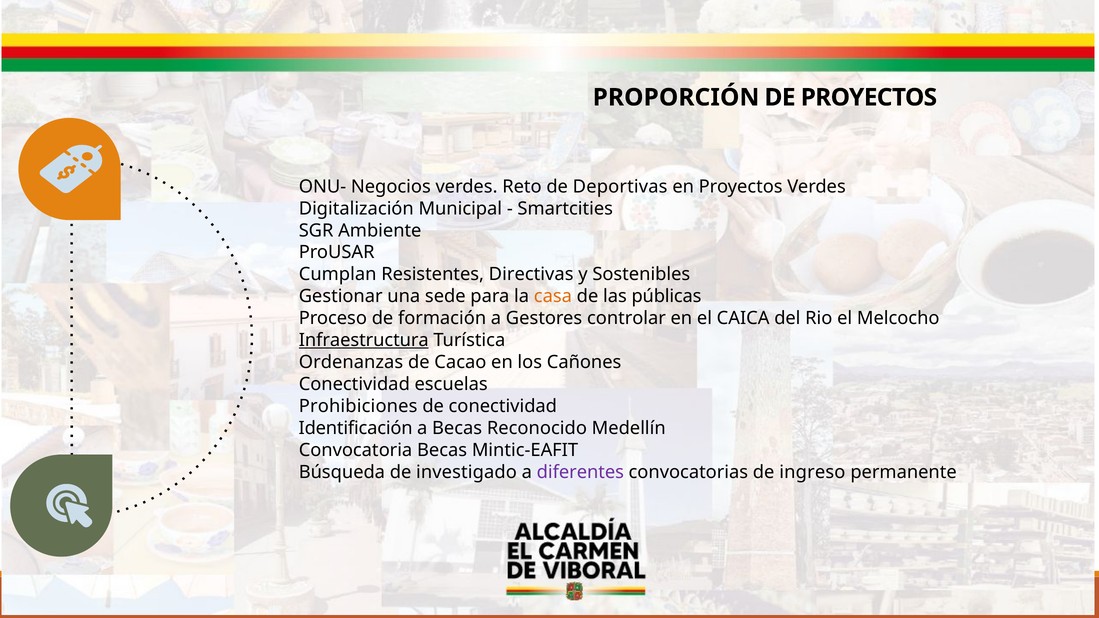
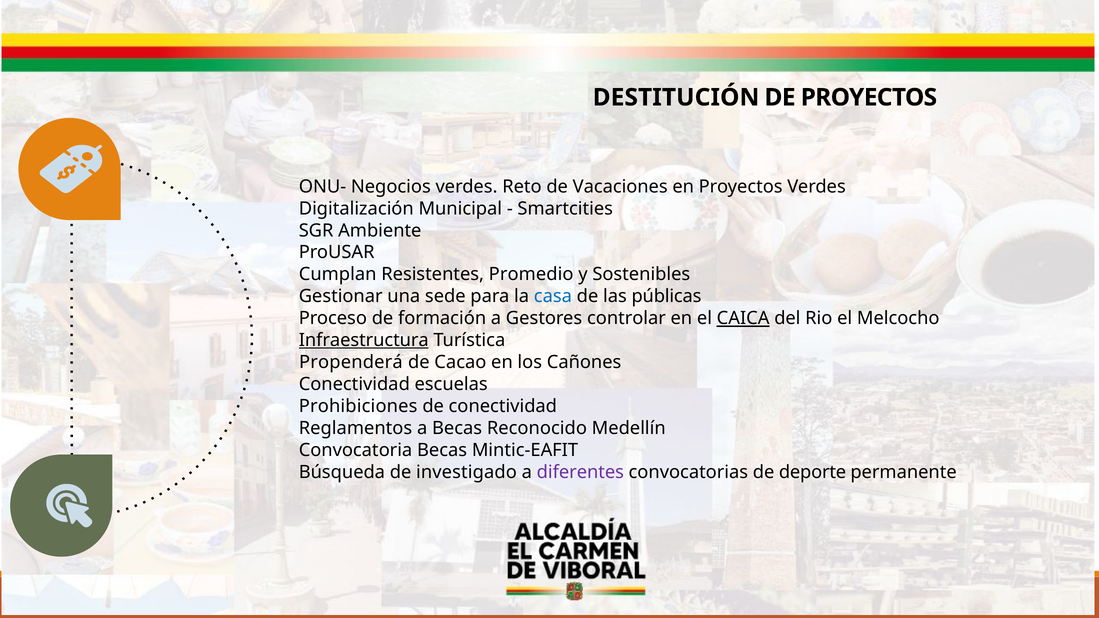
PROPORCIÓN: PROPORCIÓN -> DESTITUCIÓN (676, 97)
Deportivas: Deportivas -> Vacaciones (620, 187)
Directivas: Directivas -> Promedio (531, 275)
casa colour: orange -> blue (553, 296)
CAICA underline: none -> present (743, 318)
Ordenanzas: Ordenanzas -> Propenderá (351, 362)
Identificación: Identificación -> Reglamentos (356, 428)
ingreso: ingreso -> deporte (813, 472)
